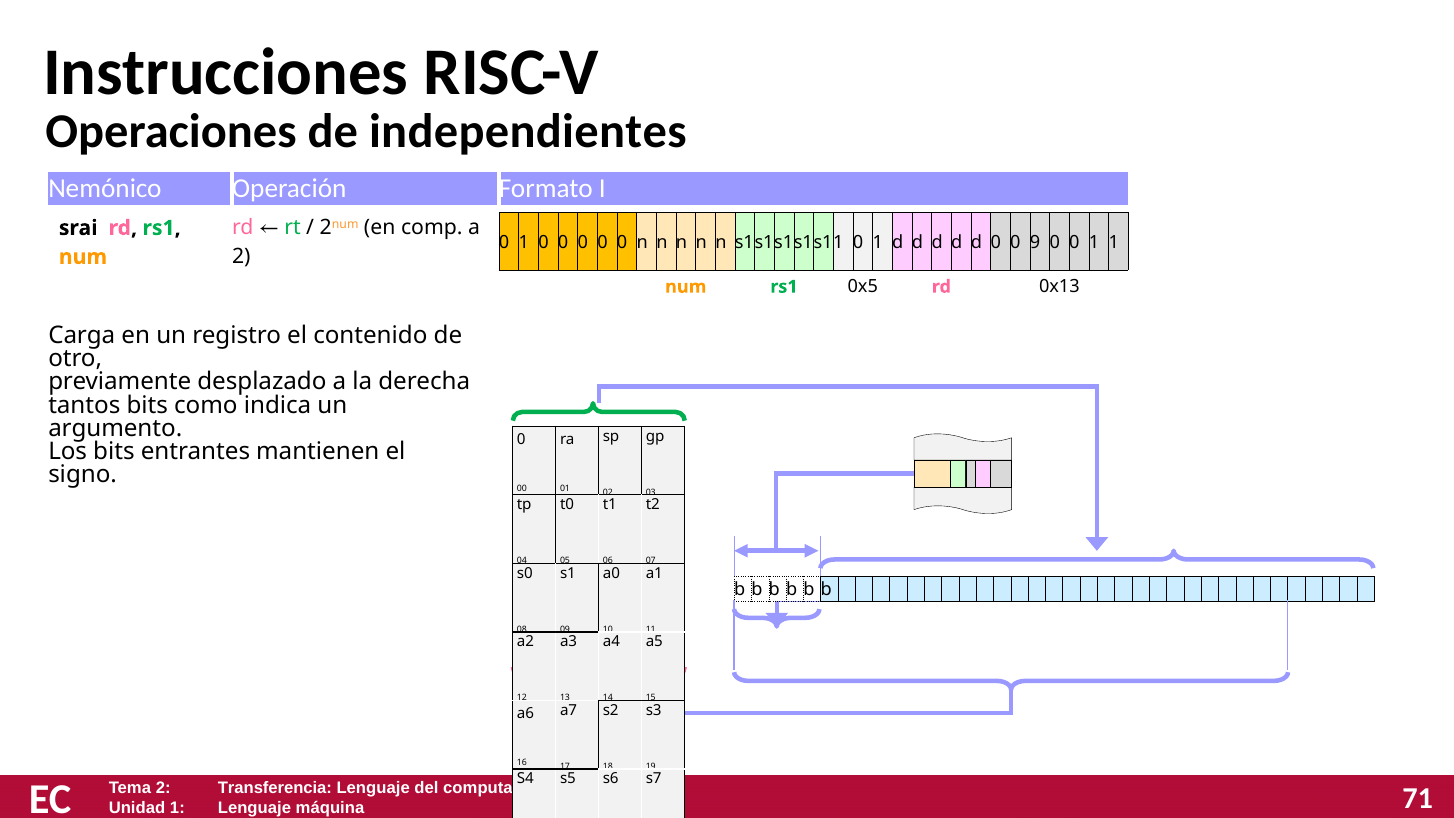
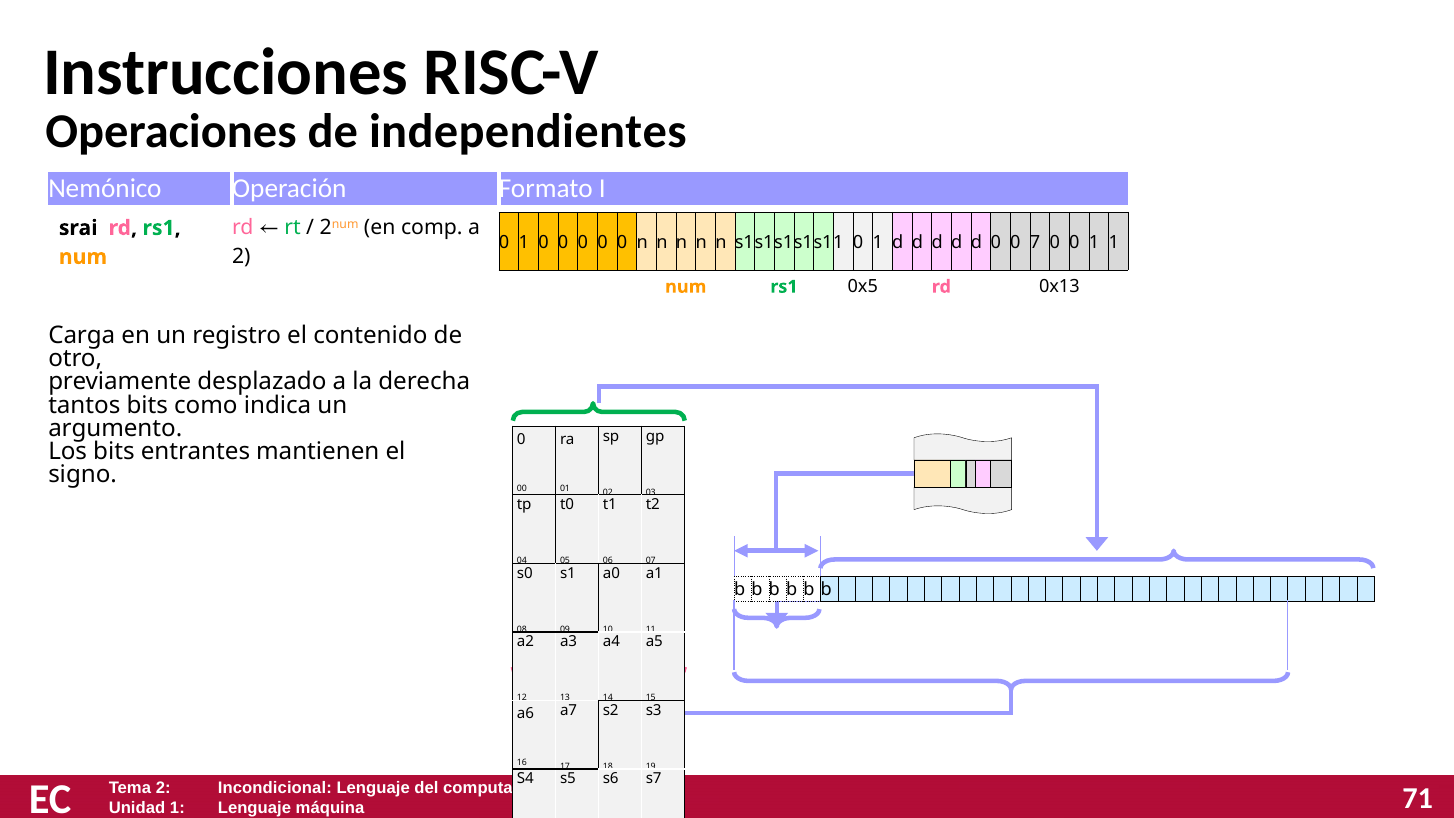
9: 9 -> 7 (1035, 242)
Transferencia: Transferencia -> Incondicional (275, 788)
